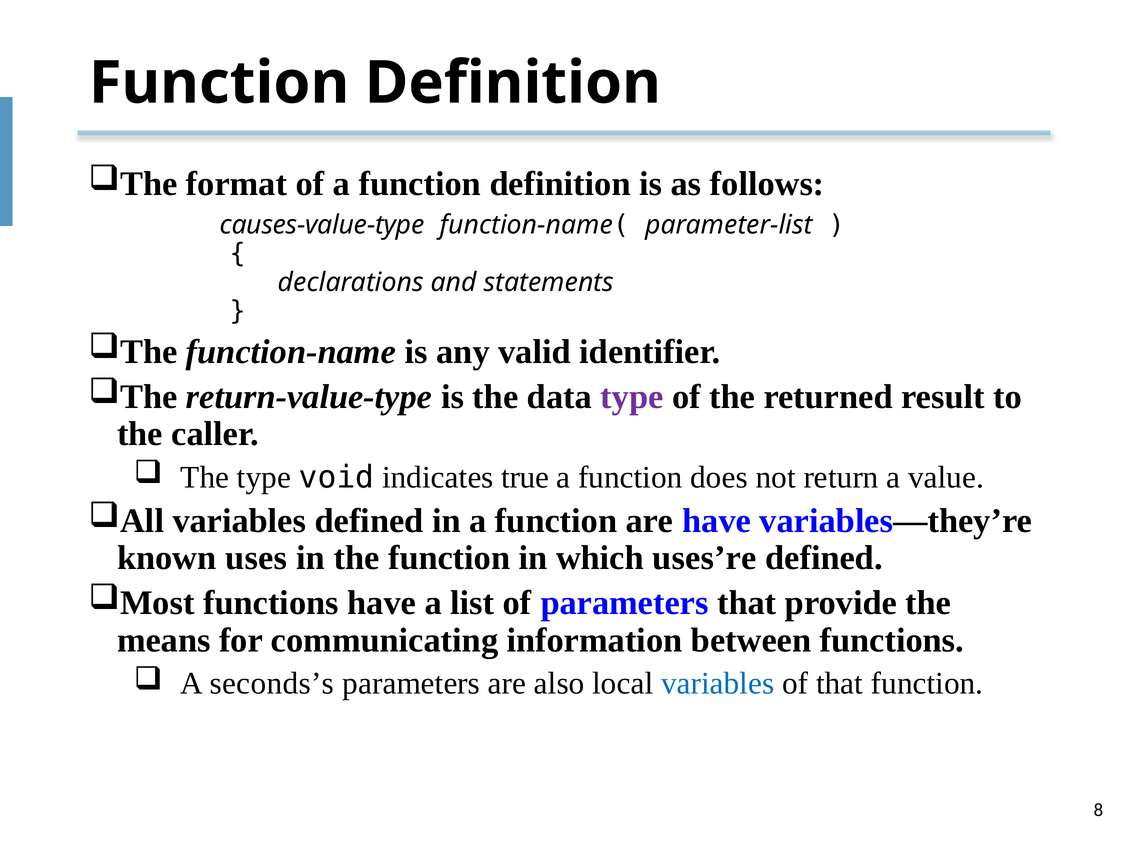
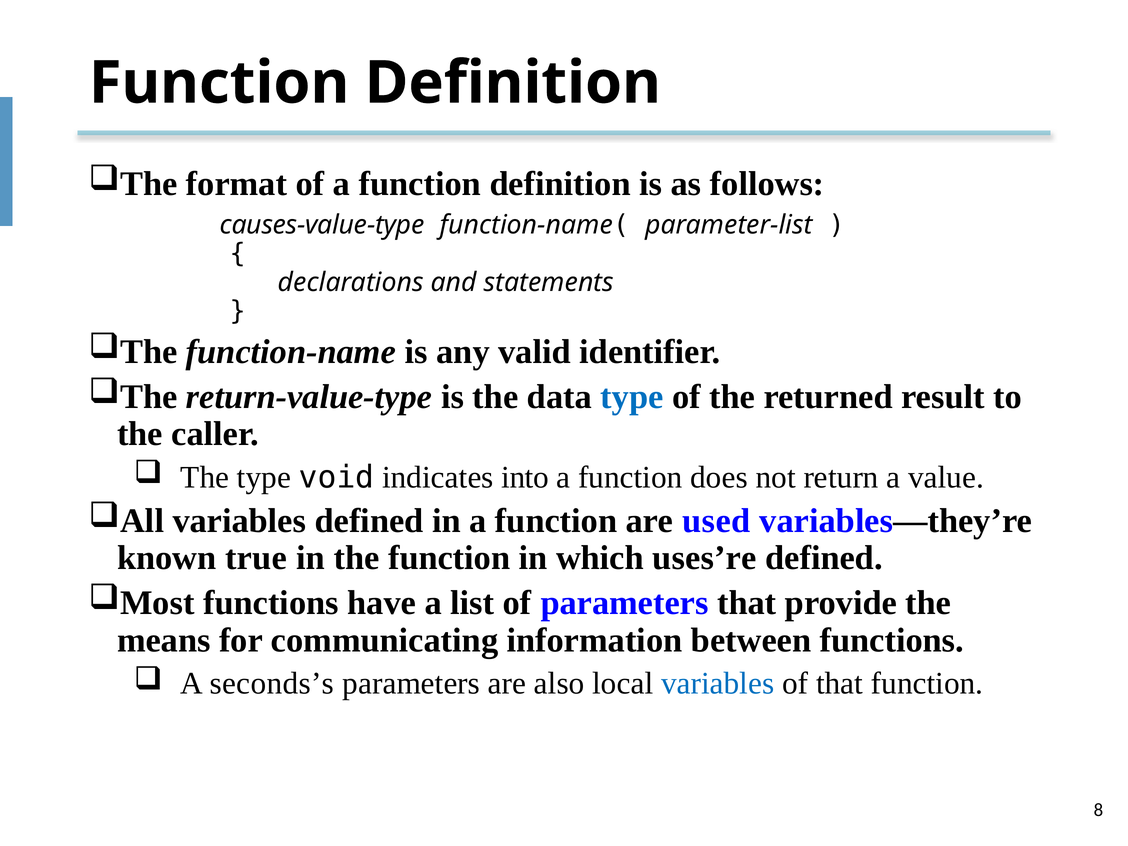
type colour: purple -> blue (632, 397)
true: true -> into (525, 477)
are have: have -> used (716, 521)
uses: uses -> true (256, 558)
